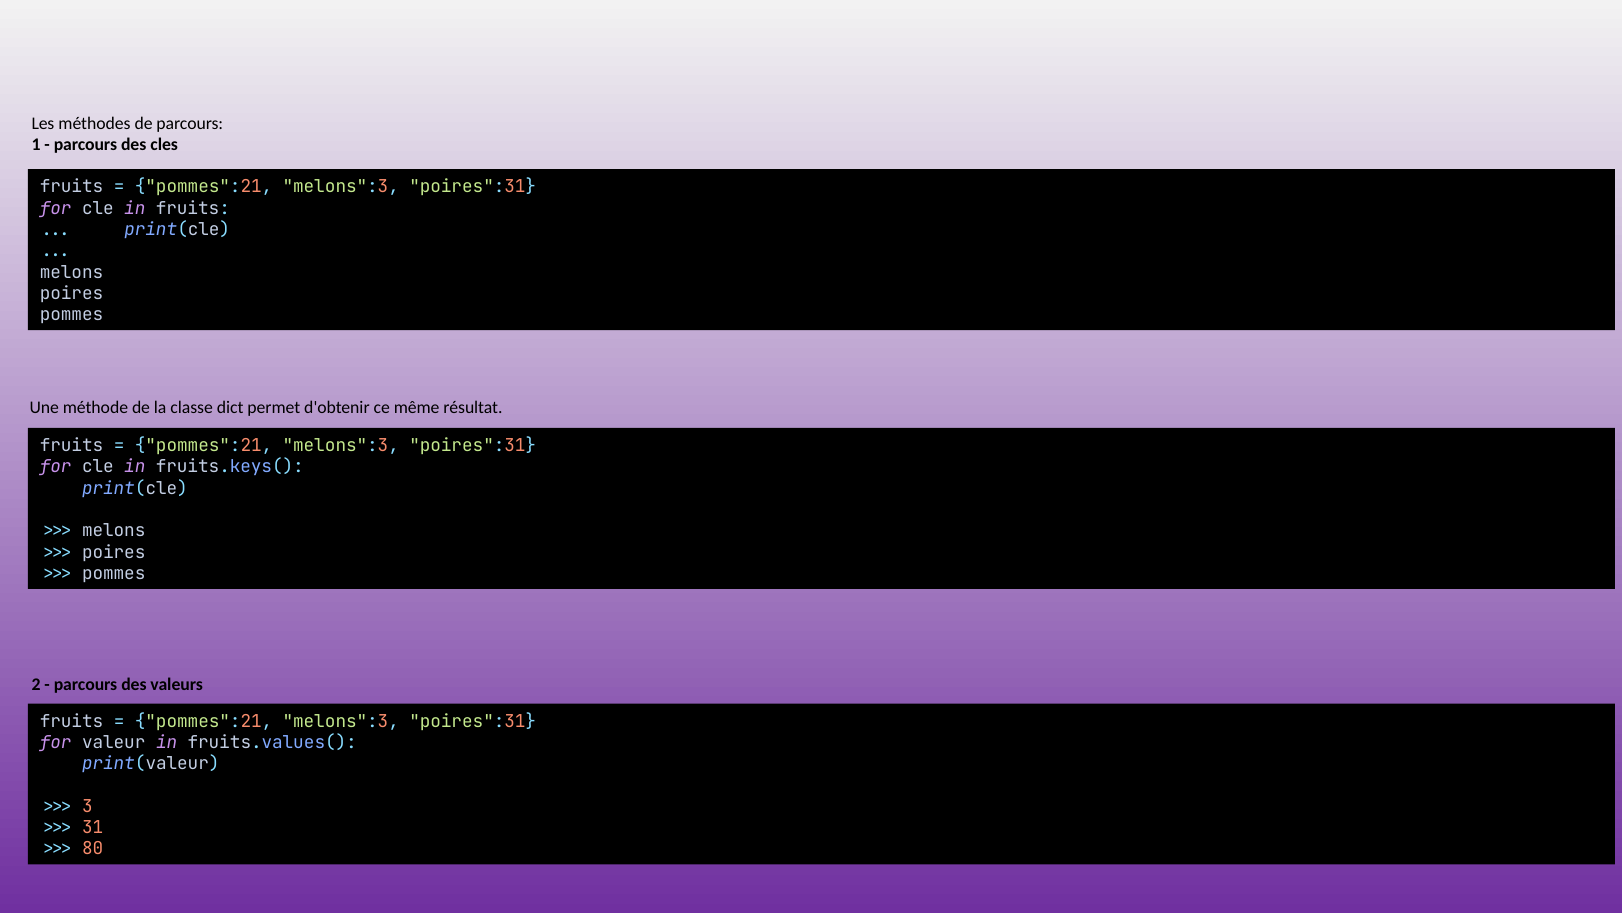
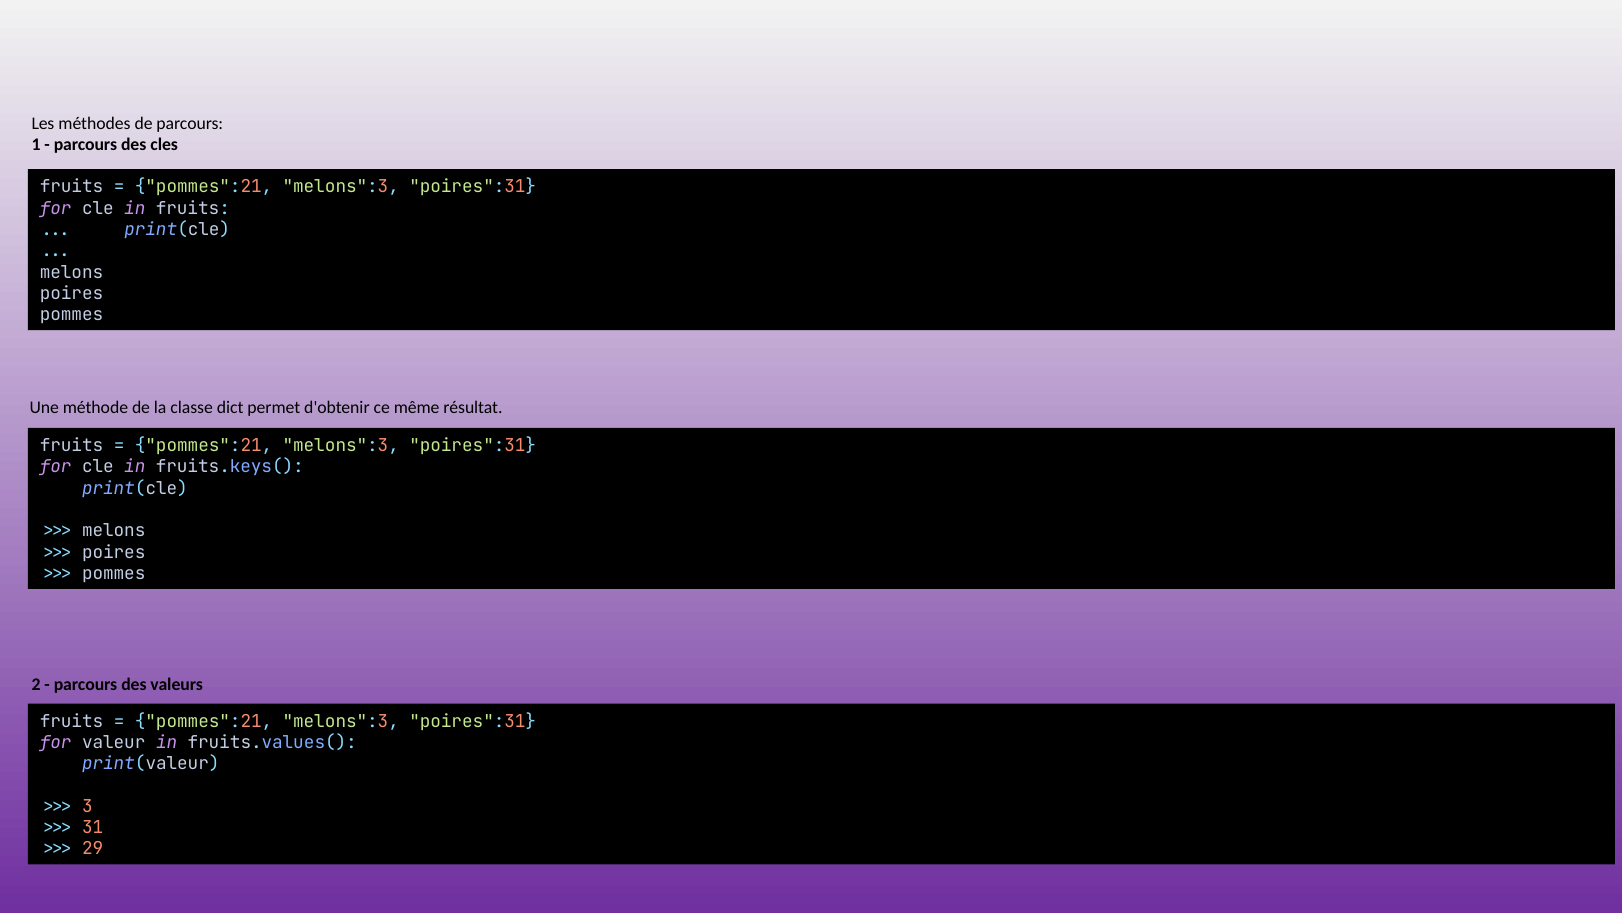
80: 80 -> 29 (93, 848)
